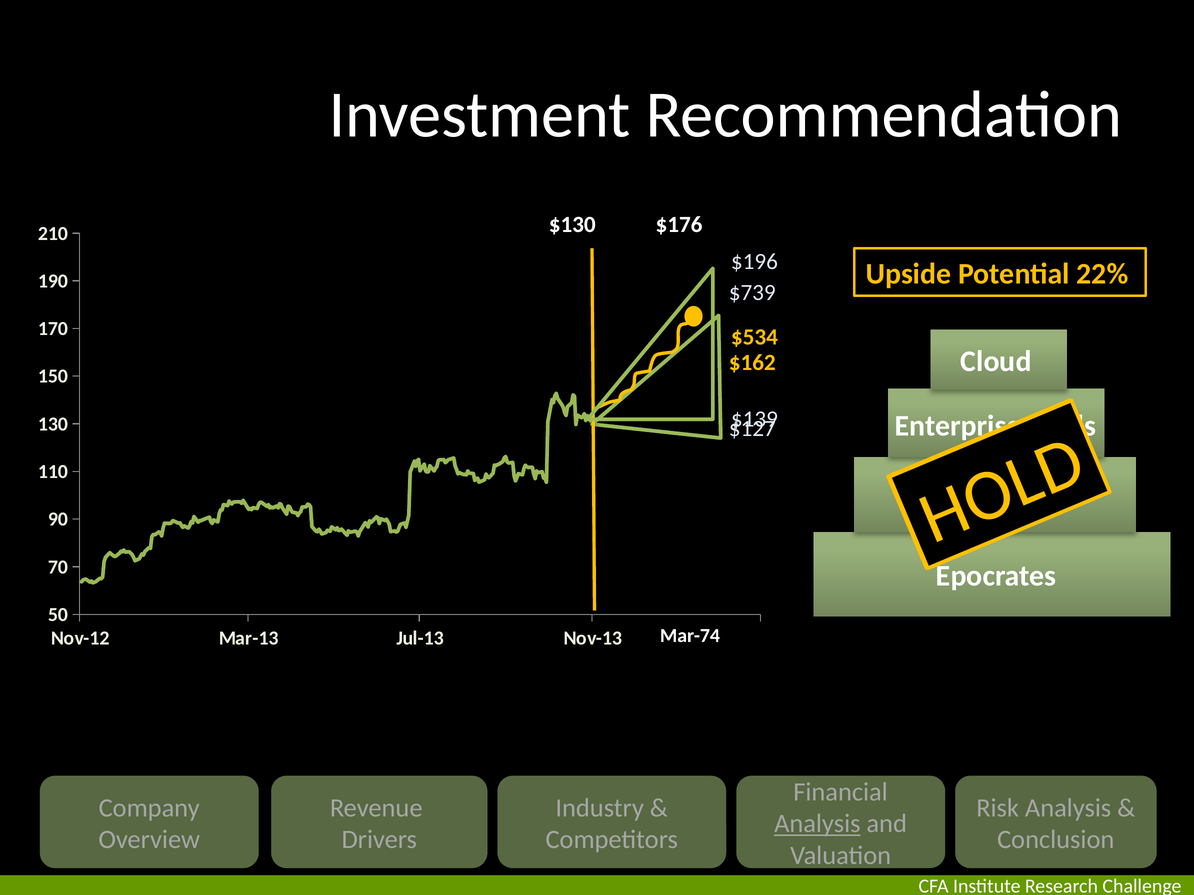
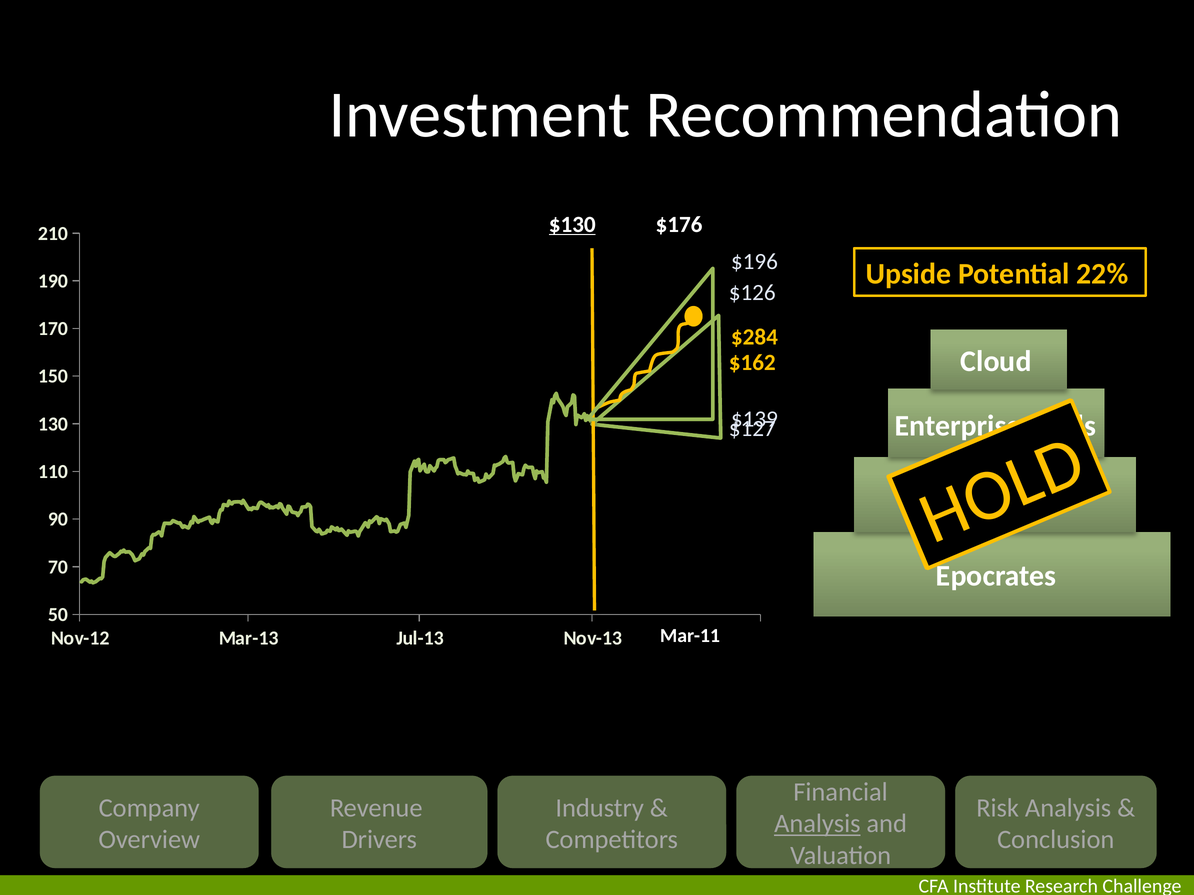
$130 underline: none -> present (572, 225)
$739: $739 -> $126 (752, 293)
$534: $534 -> $284 (754, 337)
Mar-74: Mar-74 -> Mar-11 (690, 636)
